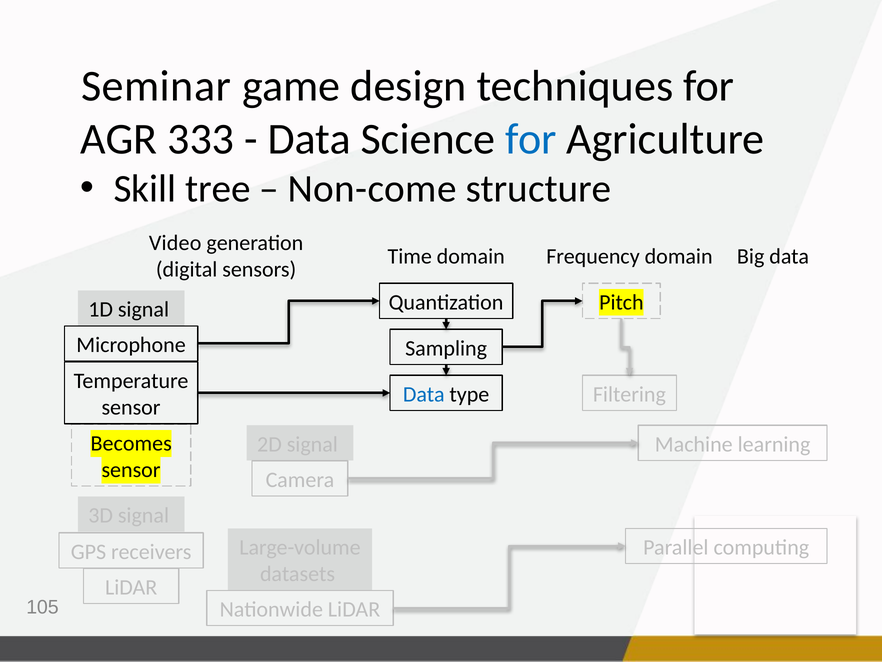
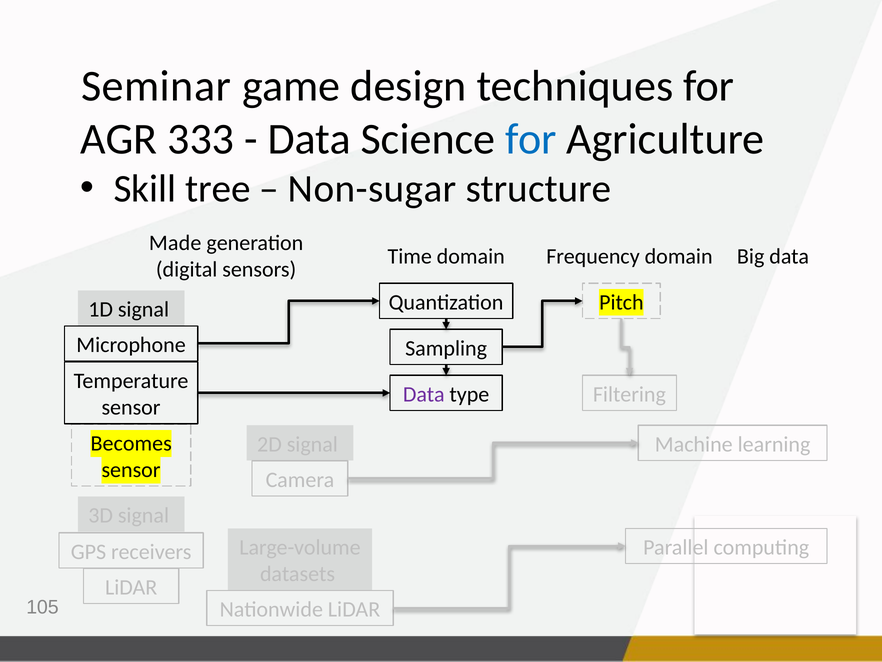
Non-come: Non-come -> Non-sugar (372, 189)
Video: Video -> Made (175, 243)
Data colour: blue -> purple (424, 394)
